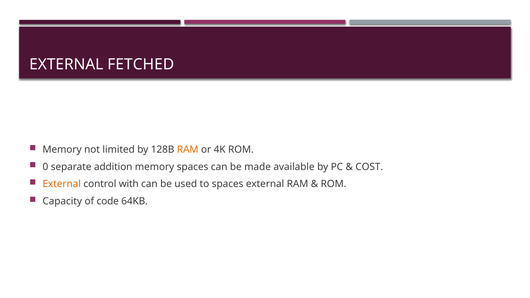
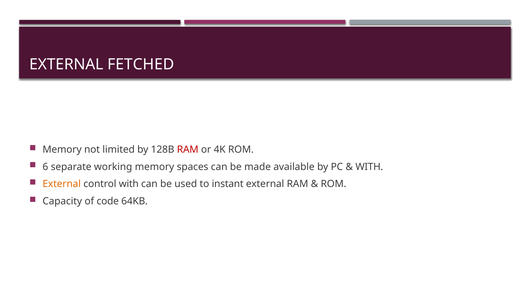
RAM colour: orange -> red (188, 150)
0: 0 -> 6 (45, 167)
addition: addition -> working (113, 167)
COST: COST -> WITH (369, 167)
to spaces: spaces -> instant (228, 184)
